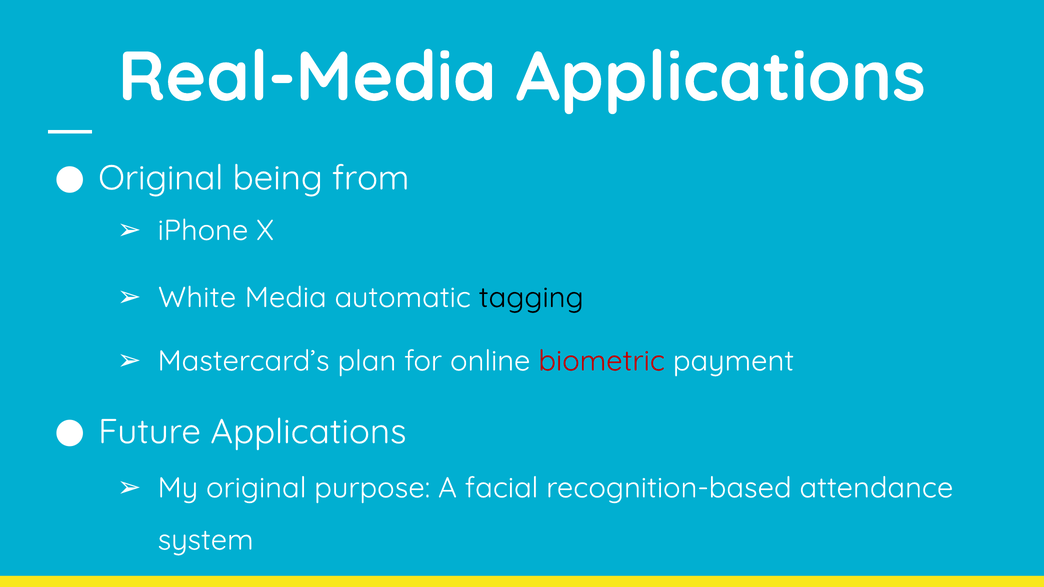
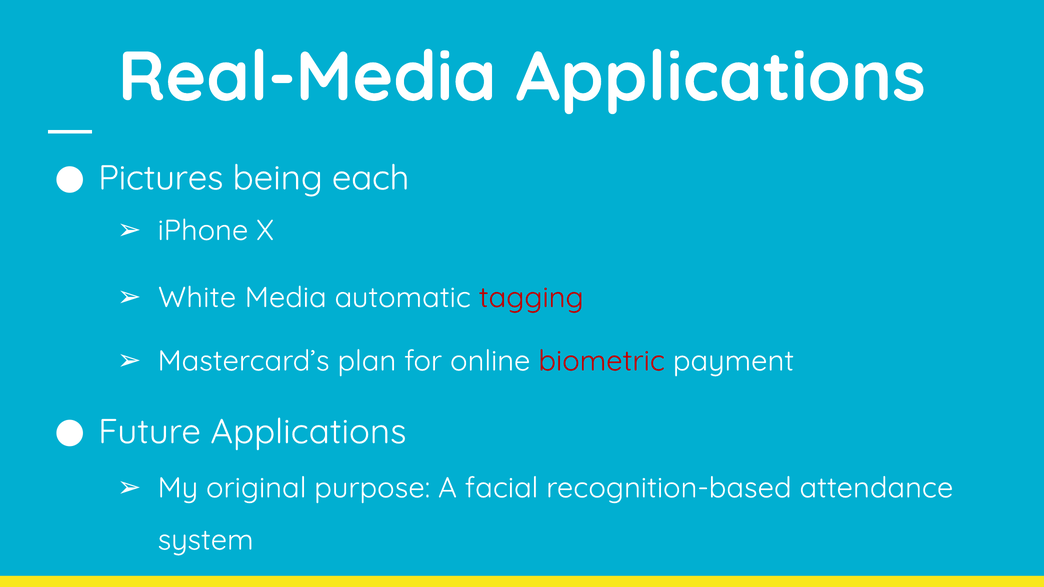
Original: Original -> Pictures (161, 178)
from: from -> each (371, 178)
tagging colour: black -> red (531, 298)
